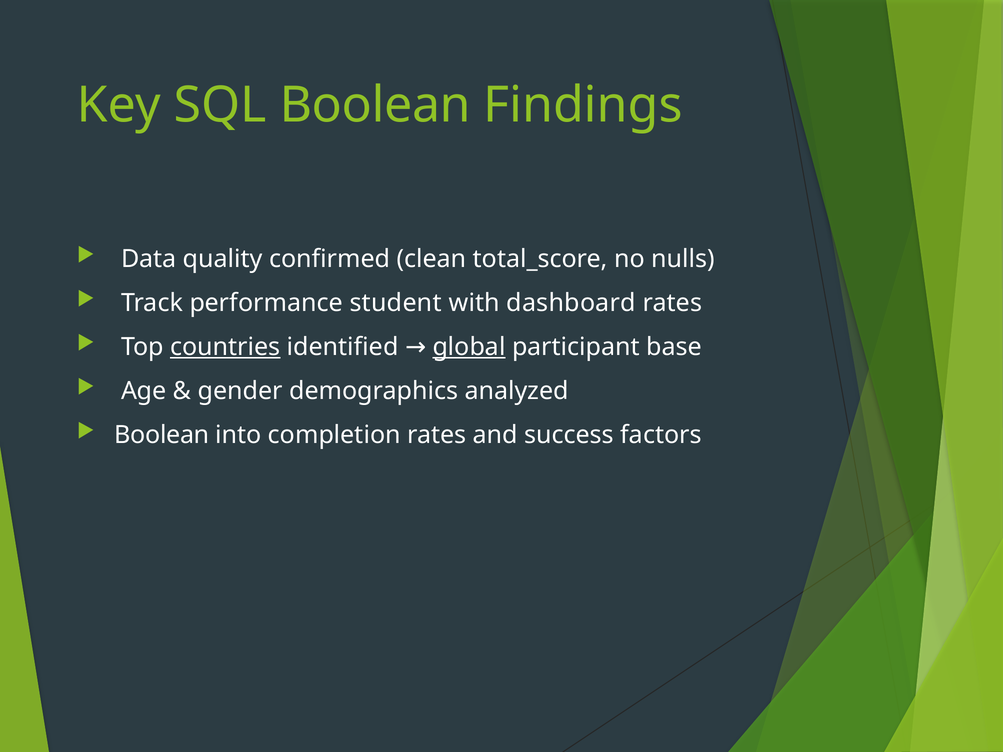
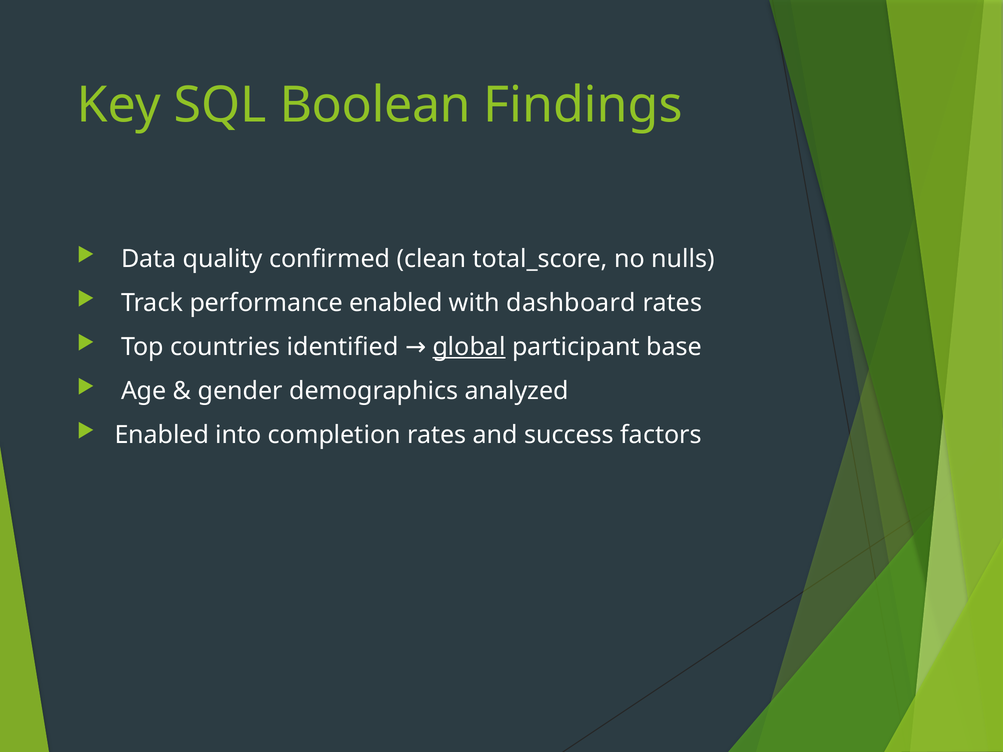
performance student: student -> enabled (396, 303)
countries underline: present -> none (225, 347)
Boolean: Boolean -> Enabled (162, 435)
